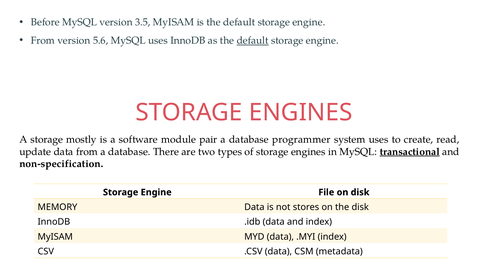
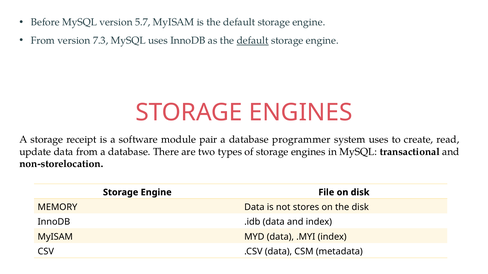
3.5: 3.5 -> 5.7 (143, 22)
5.6: 5.6 -> 7.3 (101, 41)
mostly: mostly -> receipt (81, 140)
transactional underline: present -> none (410, 152)
non-specification: non-specification -> non-storelocation (61, 164)
